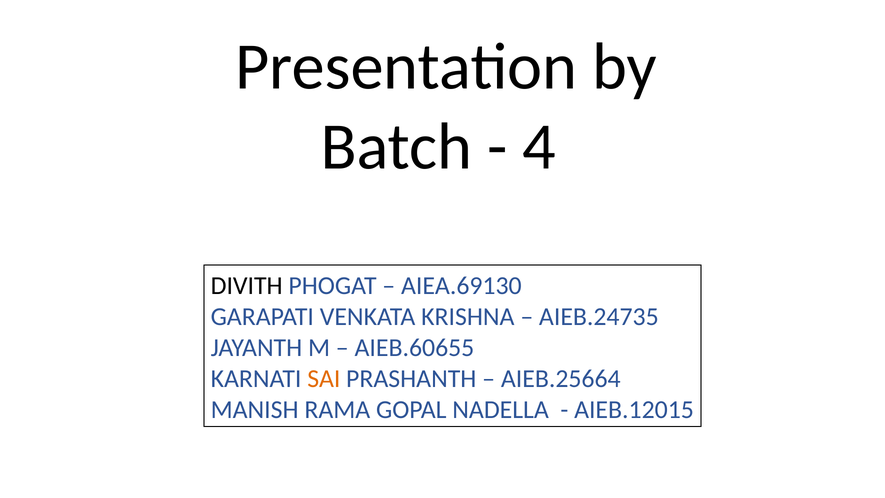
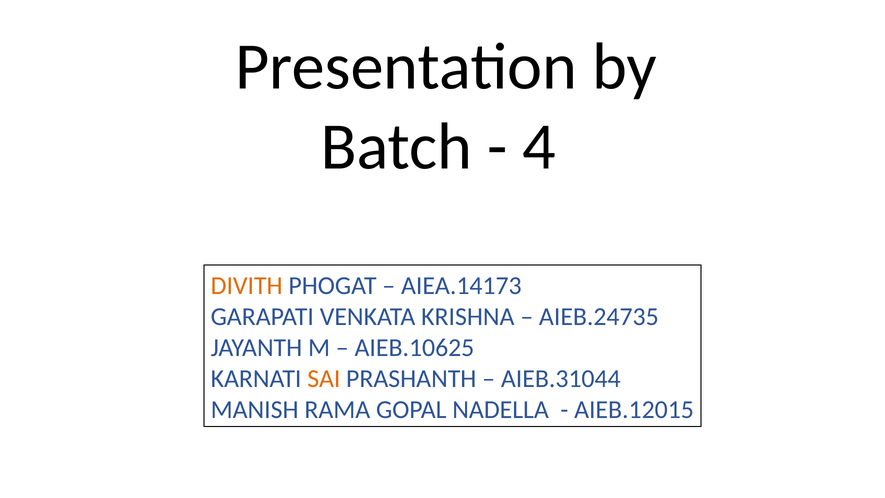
DIVITH colour: black -> orange (247, 285)
AIEA.69130: AIEA.69130 -> AIEA.14173 (461, 285)
AIEB.60655: AIEB.60655 -> AIEB.10625 (414, 347)
AIEB.25664: AIEB.25664 -> AIEB.31044 (561, 378)
